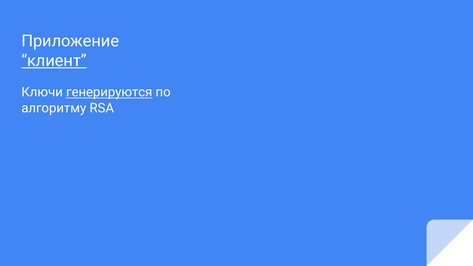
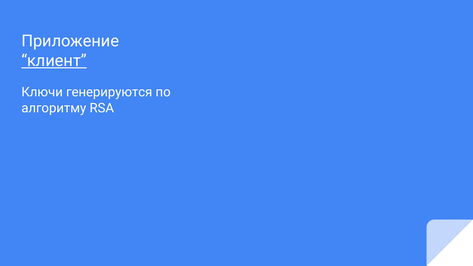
генерируются underline: present -> none (109, 92)
